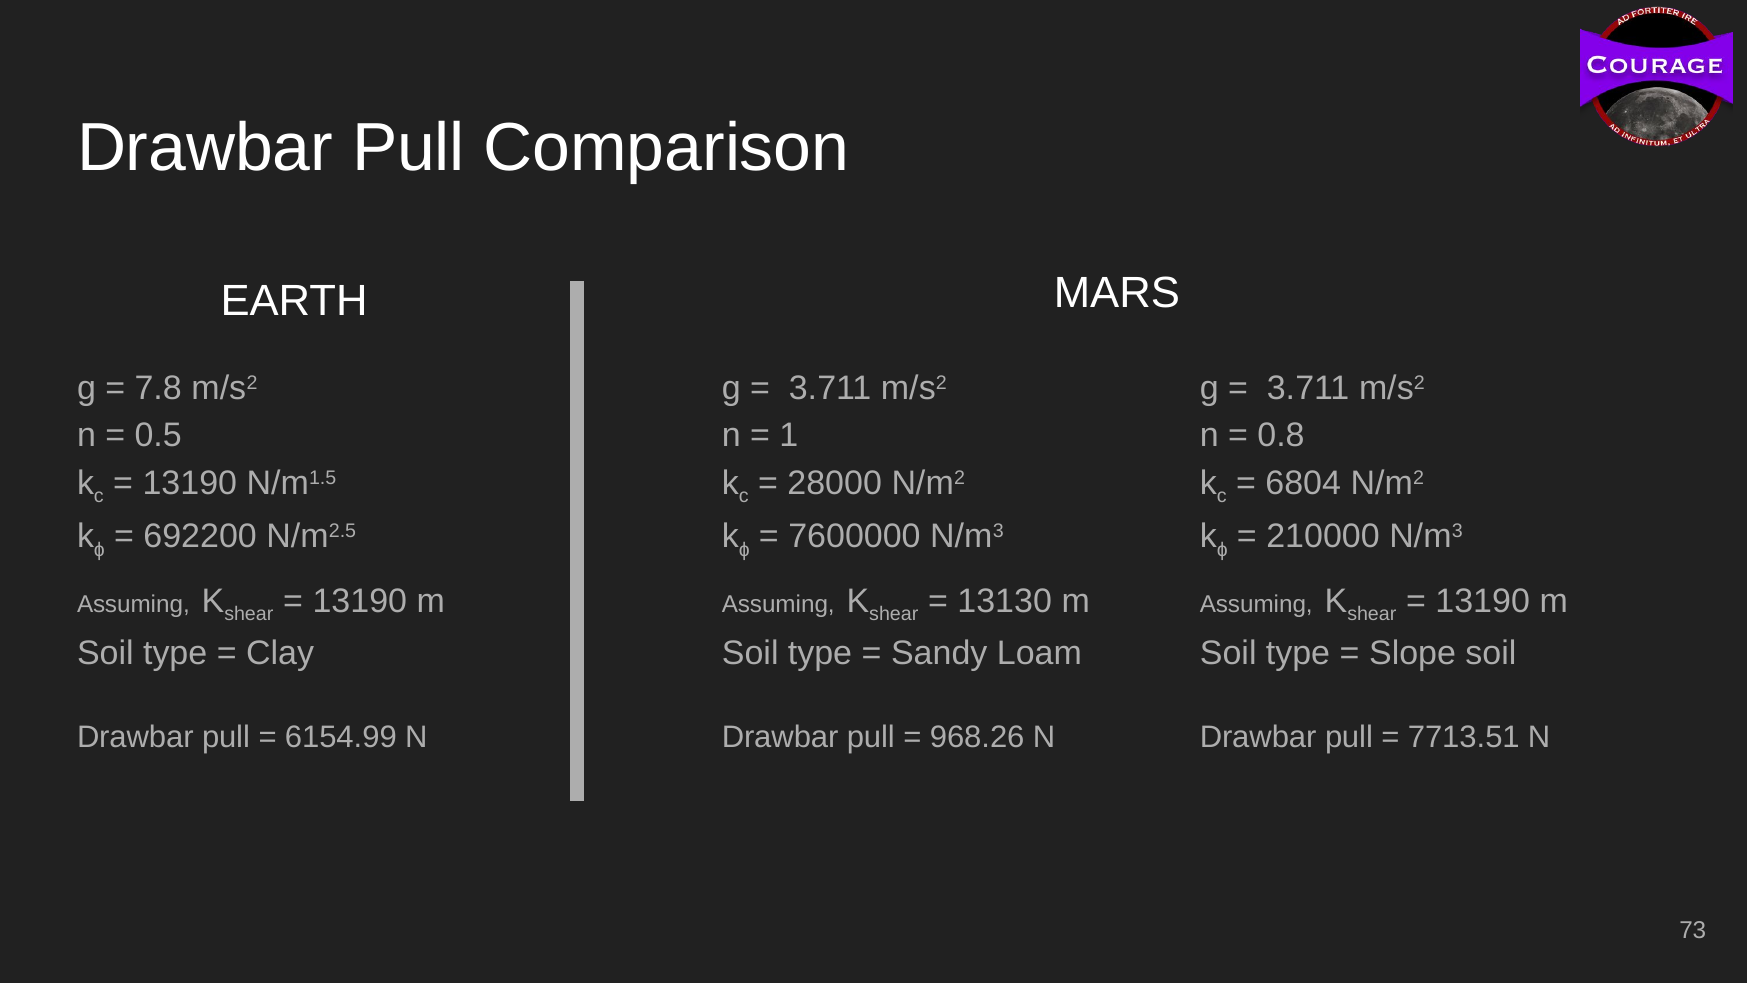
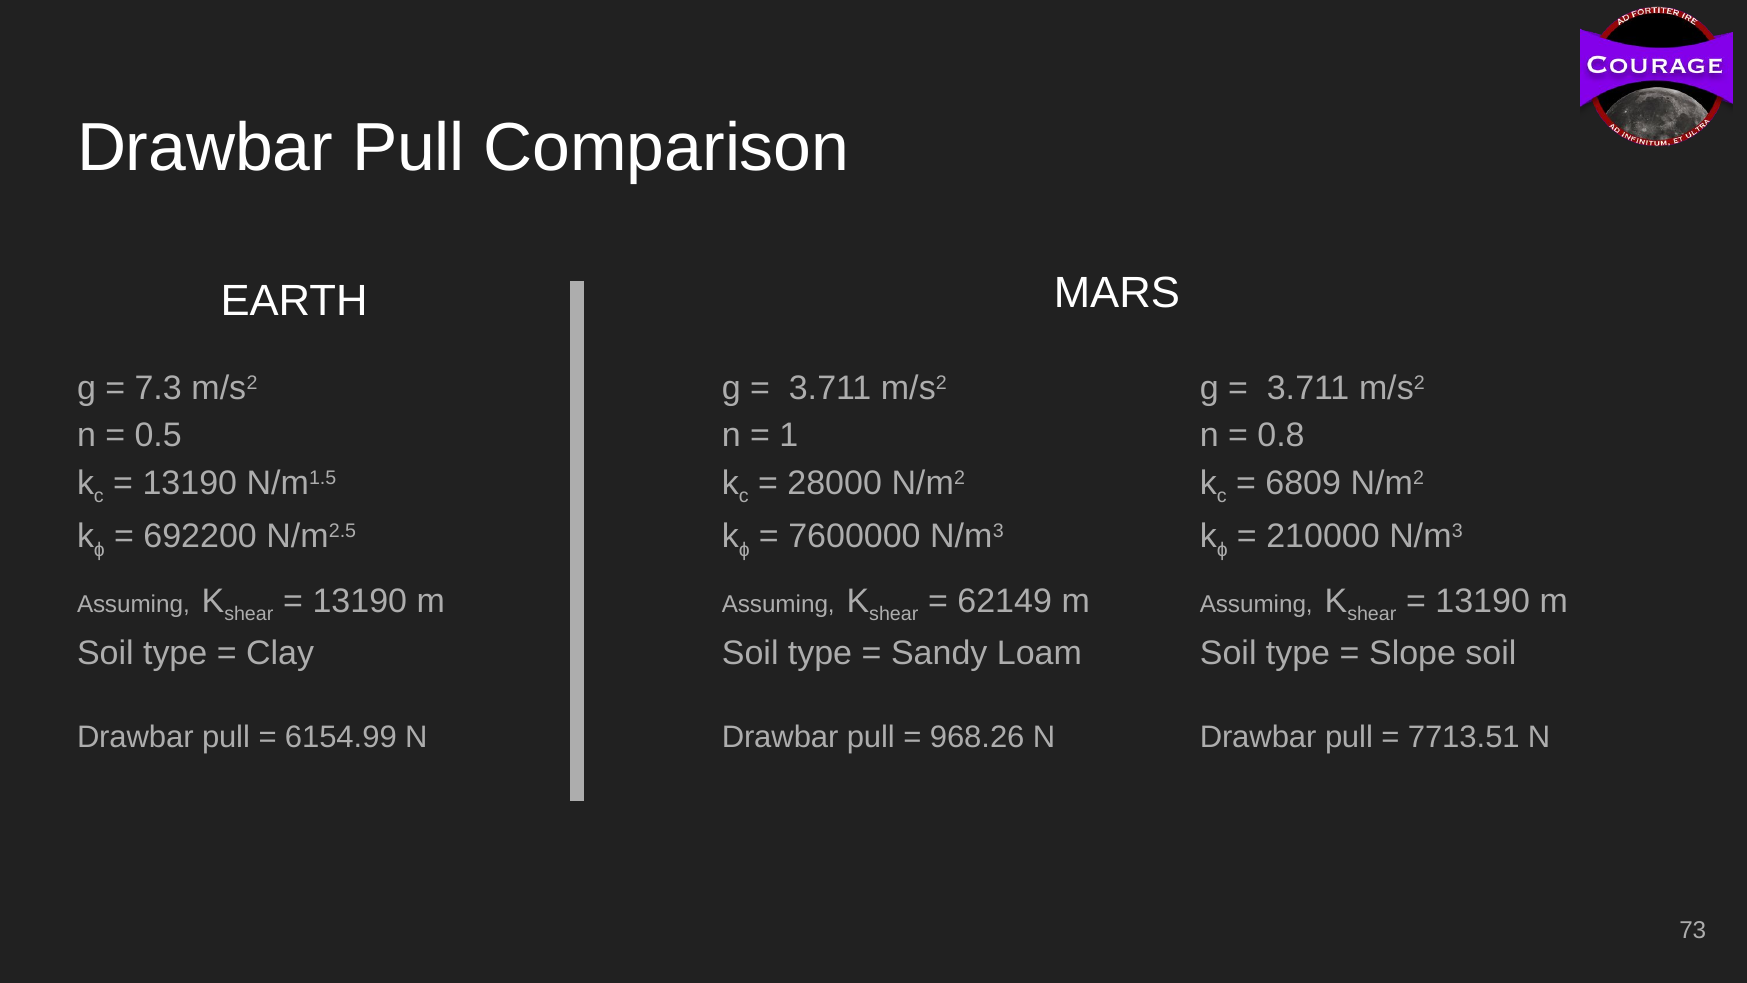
7.8: 7.8 -> 7.3 (158, 388)
6804: 6804 -> 6809 (1303, 483)
13130: 13130 -> 62149 (1005, 601)
